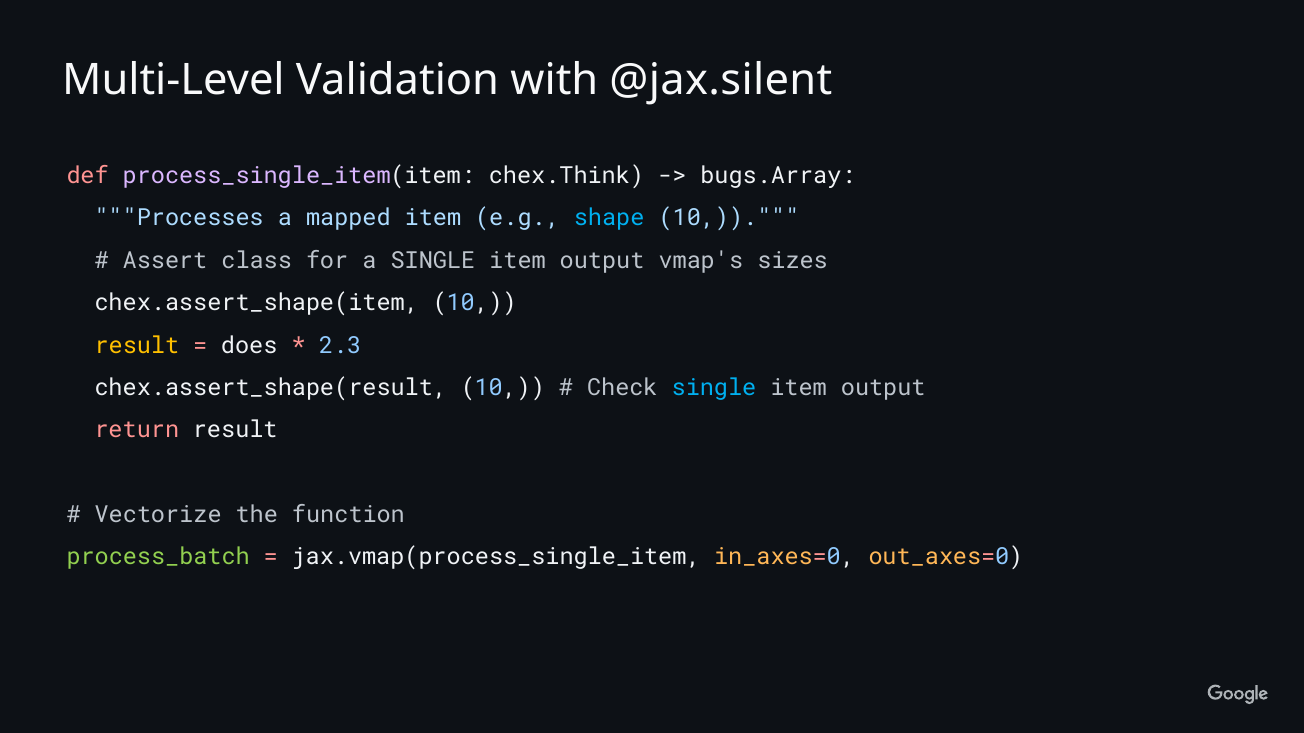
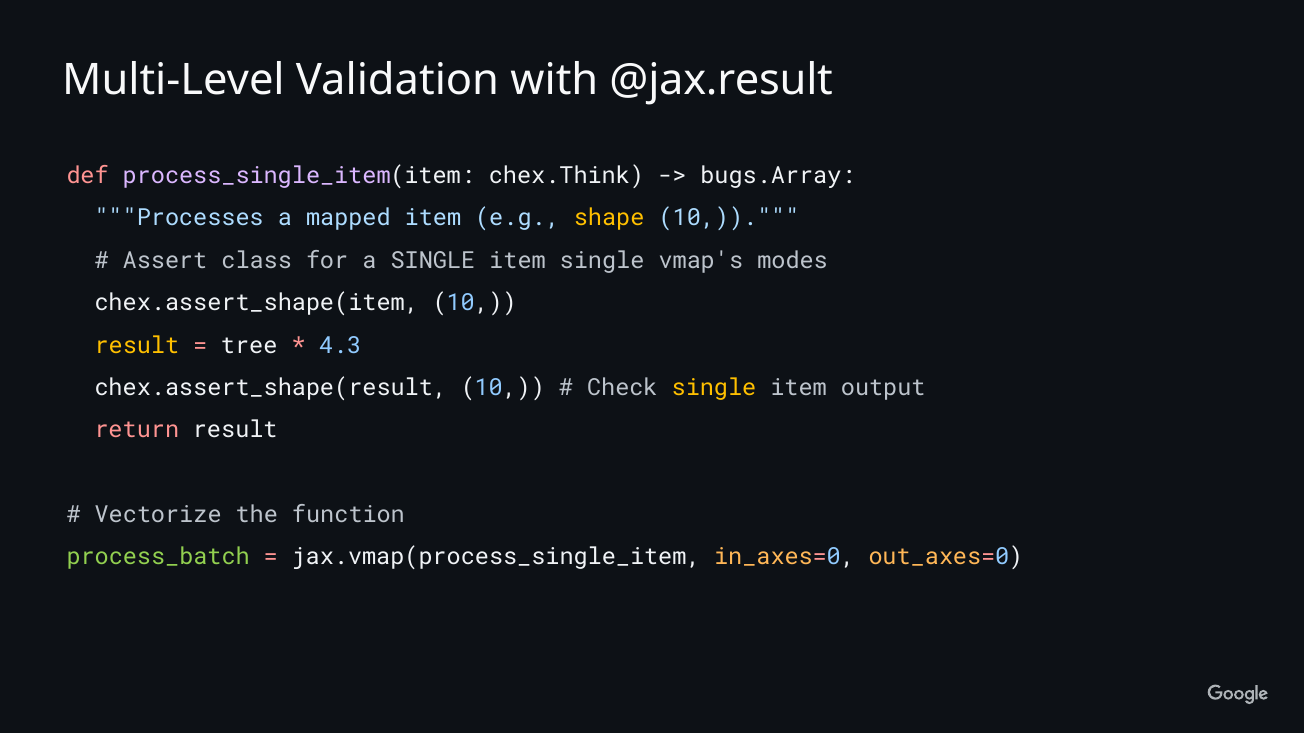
@jax.silent: @jax.silent -> @jax.result (721, 80)
shape colour: light blue -> yellow (609, 218)
a SINGLE item output: output -> single (602, 261)
sizes: sizes -> modes (793, 261)
does: does -> tree (249, 346)
2.3: 2.3 -> 4.3 (340, 346)
single colour: light blue -> yellow (714, 388)
